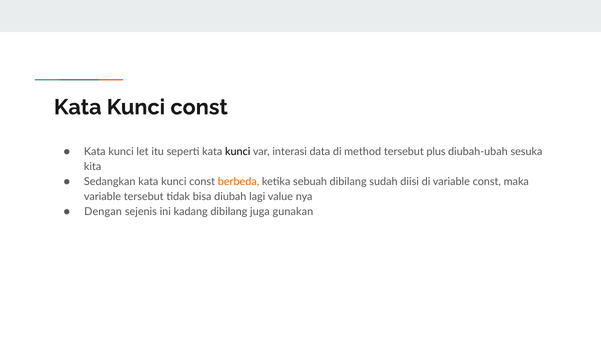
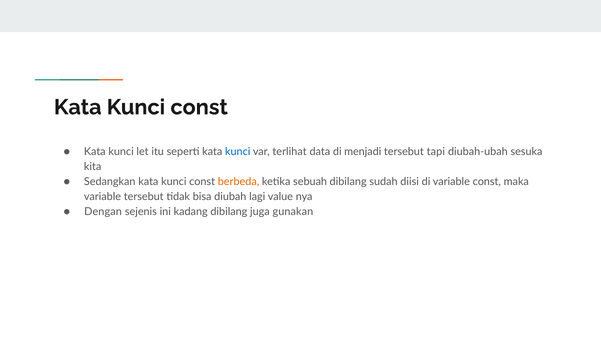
kunci colour: black -> blue (238, 152)
interasi: interasi -> terlihat (290, 152)
method: method -> menjadi (363, 152)
plus: plus -> tapi (436, 152)
